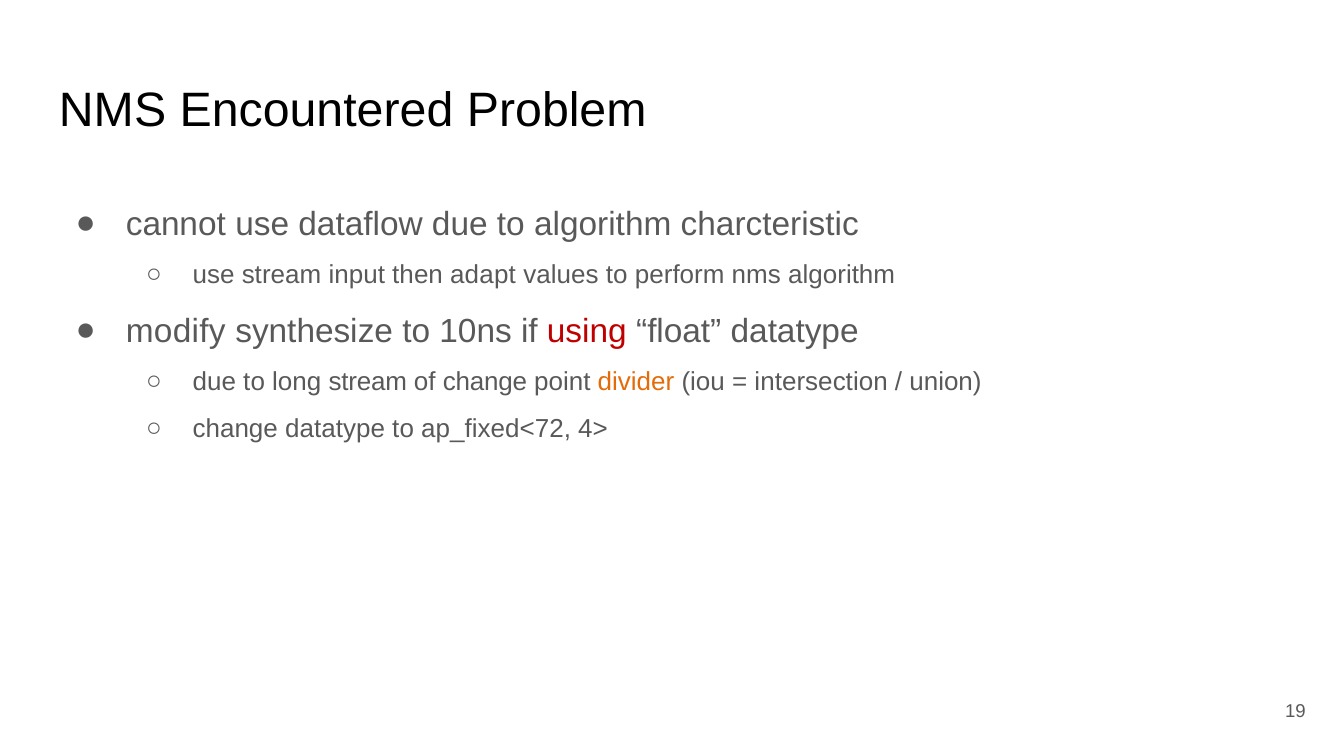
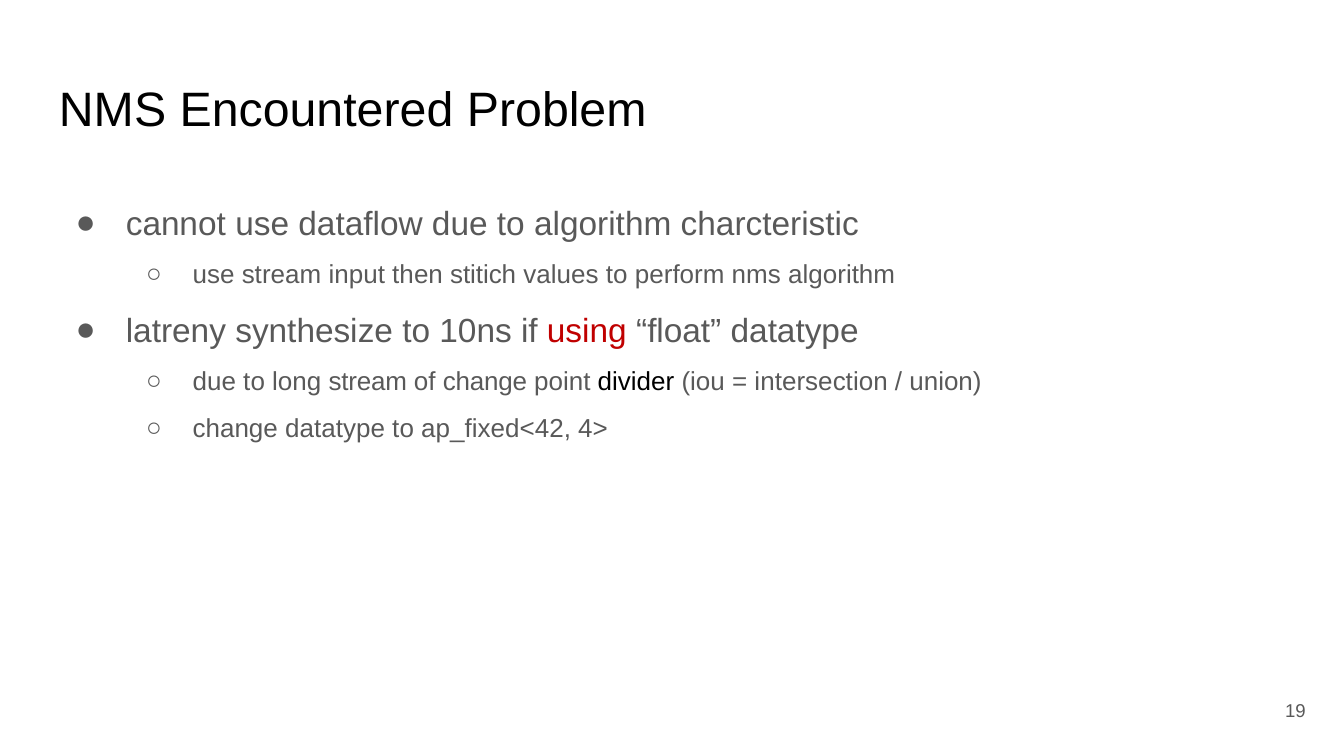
adapt: adapt -> stitich (483, 275)
modify: modify -> latreny (176, 331)
divider colour: orange -> black (636, 382)
ap_fixed<72: ap_fixed<72 -> ap_fixed<42 (496, 429)
